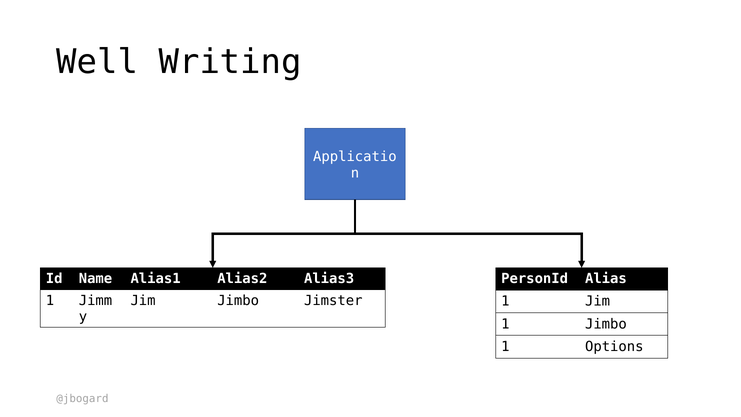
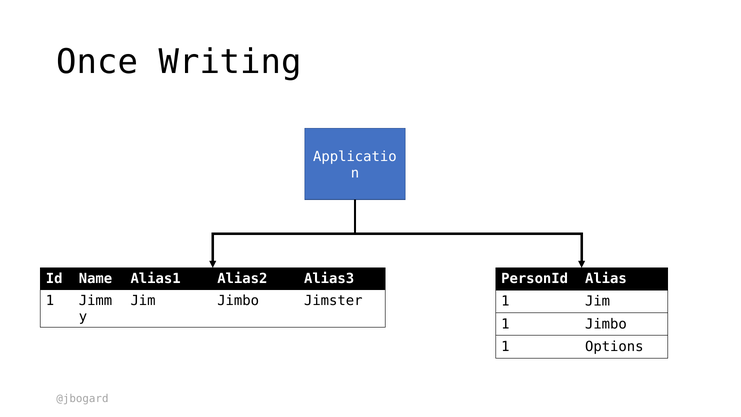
Well: Well -> Once (97, 62)
